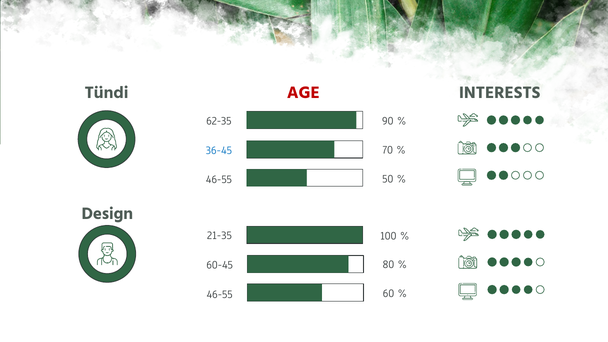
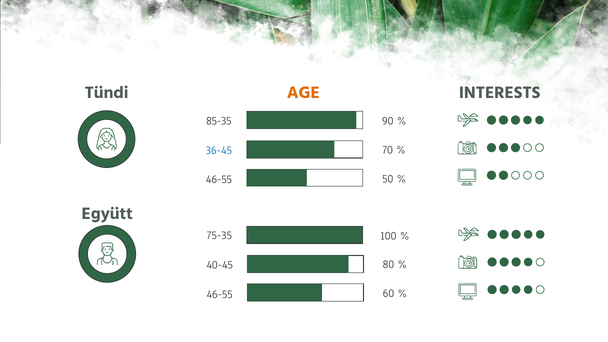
AGE colour: red -> orange (303, 93)
62-35: 62-35 -> 85-35 (219, 121)
Design: Design -> Együtt (107, 214)
21-35: 21-35 -> 75-35 (219, 235)
60-45: 60-45 -> 40-45 (220, 265)
